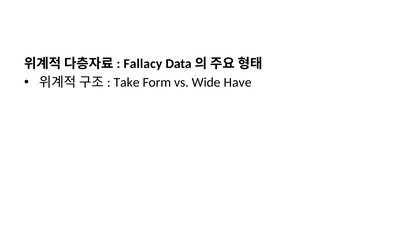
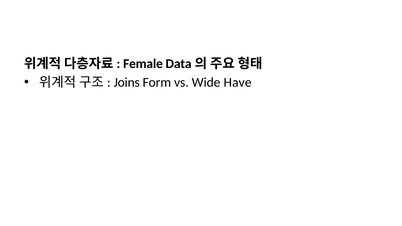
Fallacy: Fallacy -> Female (143, 64)
Take: Take -> Joins (127, 83)
